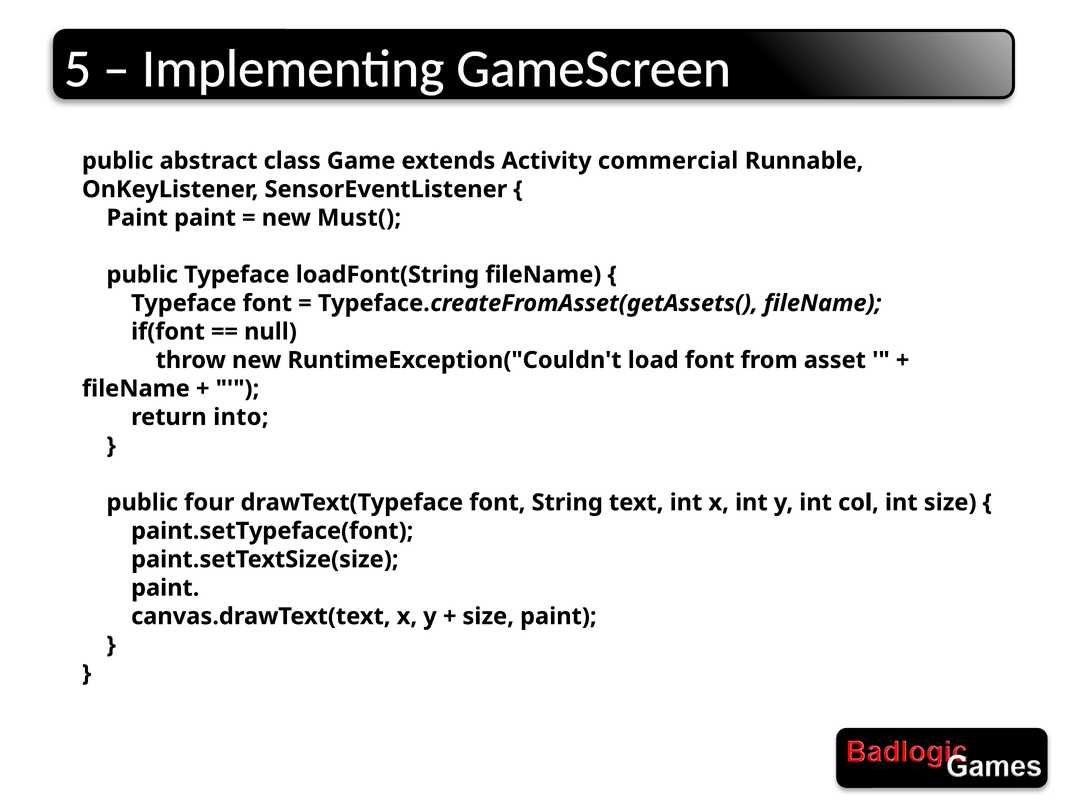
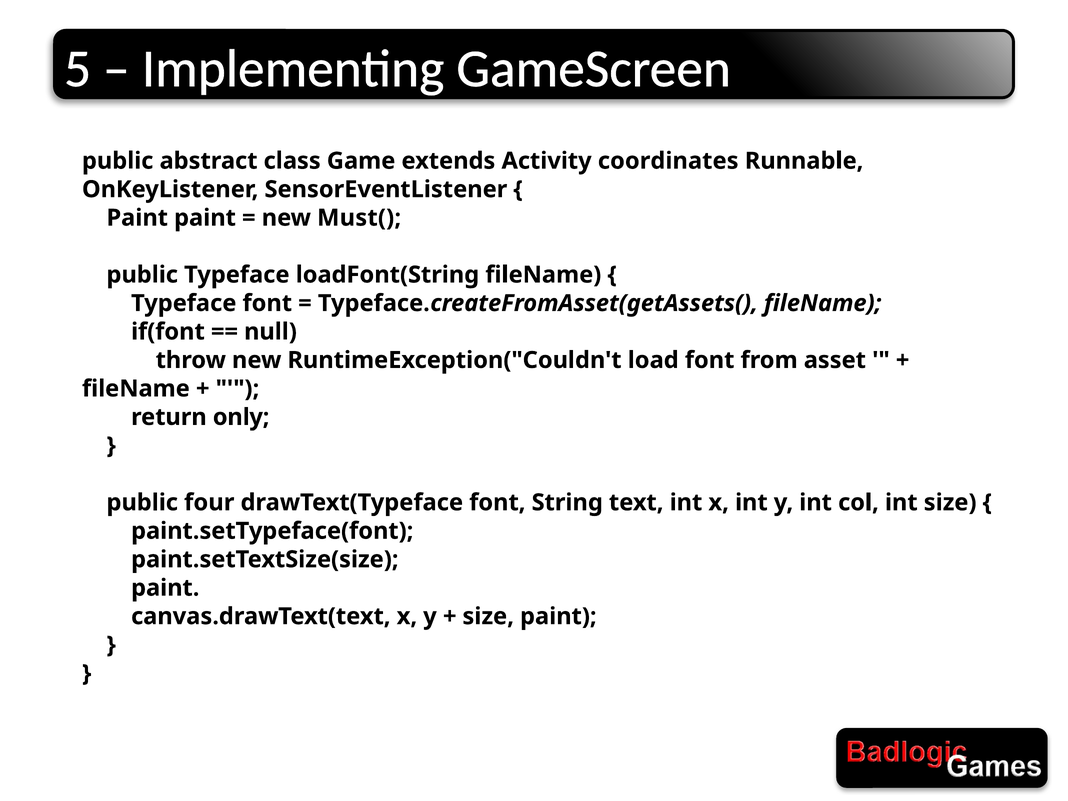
commercial: commercial -> coordinates (668, 161)
into: into -> only (241, 417)
